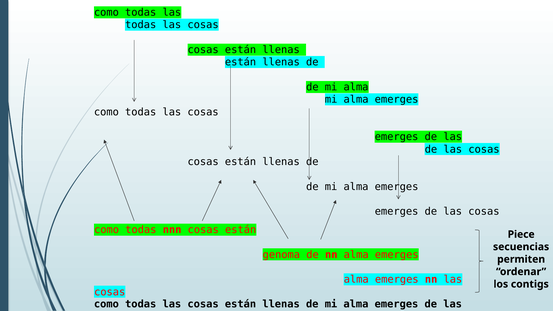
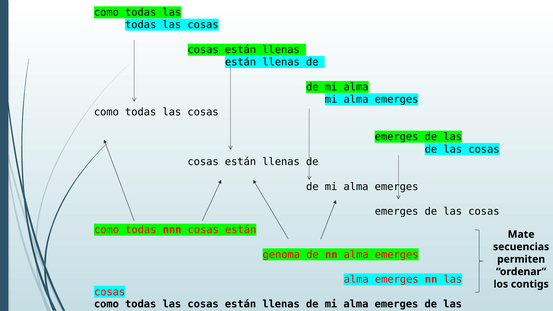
Piece: Piece -> Mate (521, 234)
